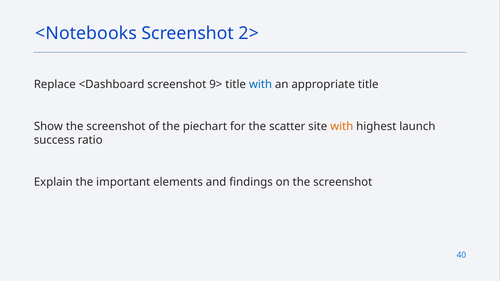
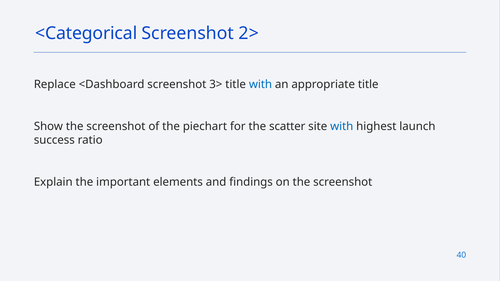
<Notebooks: <Notebooks -> <Categorical (86, 33)
9>: 9> -> 3> (216, 84)
with colour: orange -> blue (342, 126)
